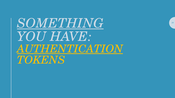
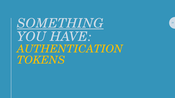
AUTHENTICATION underline: present -> none (70, 49)
